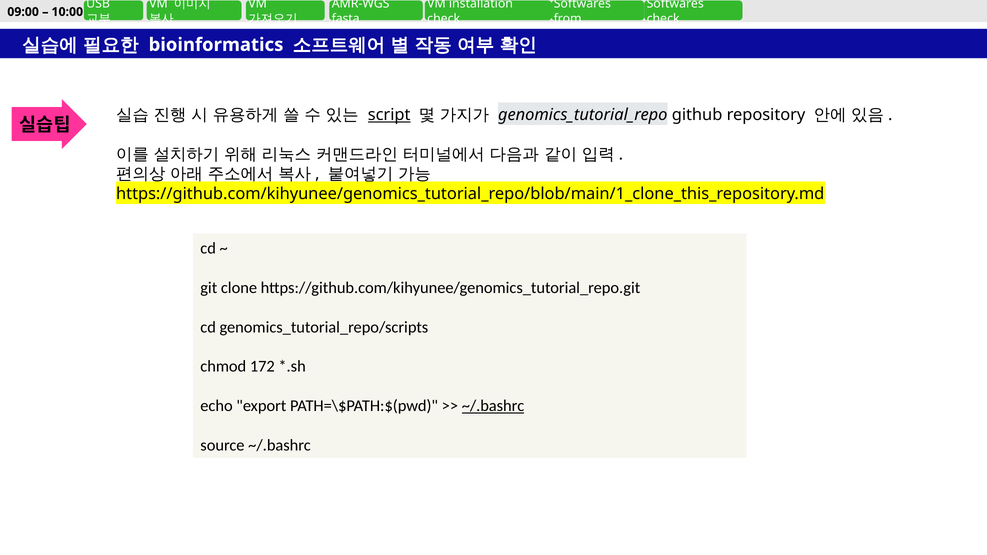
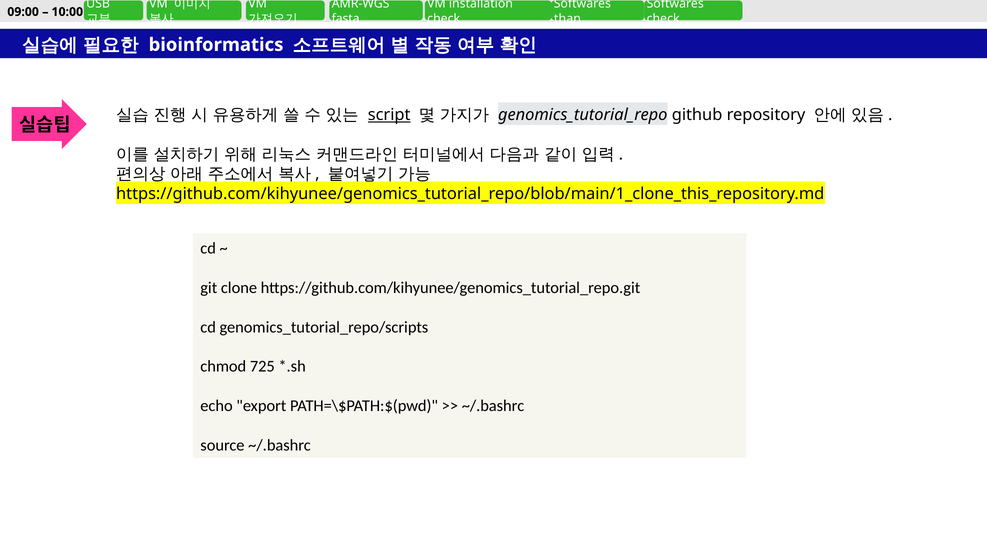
from: from -> than (567, 19)
172: 172 -> 725 (262, 367)
~/.bashrc underline: present -> none (493, 406)
